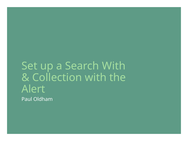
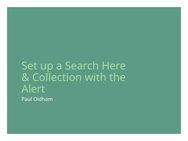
Search With: With -> Here (114, 66)
